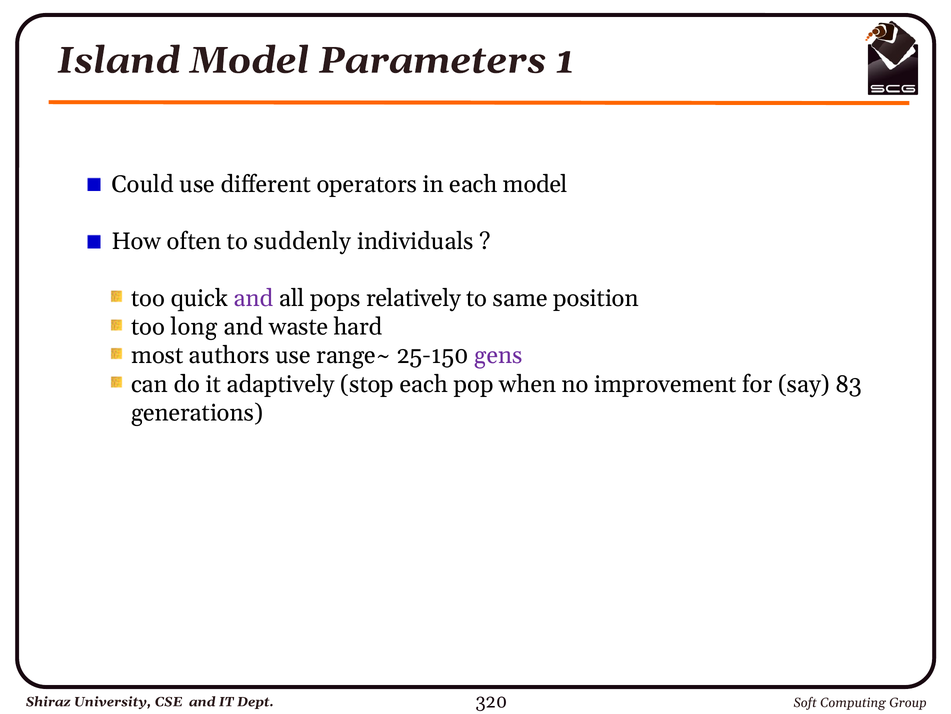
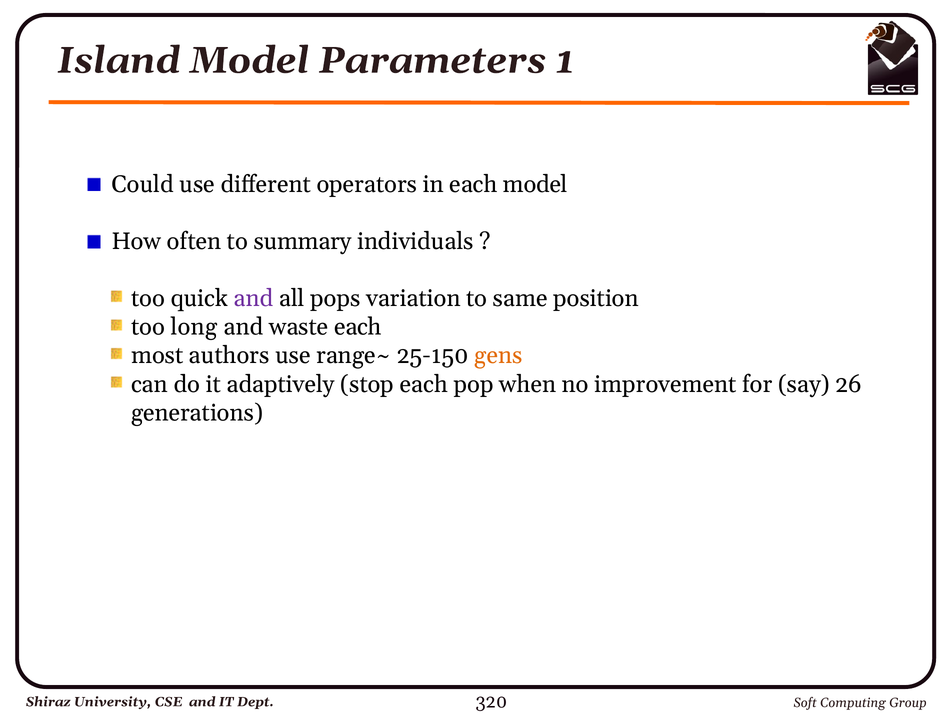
suddenly: suddenly -> summary (303, 241)
relatively: relatively -> variation (413, 298)
waste hard: hard -> each (358, 327)
gens colour: purple -> orange (498, 355)
83: 83 -> 26 (849, 384)
